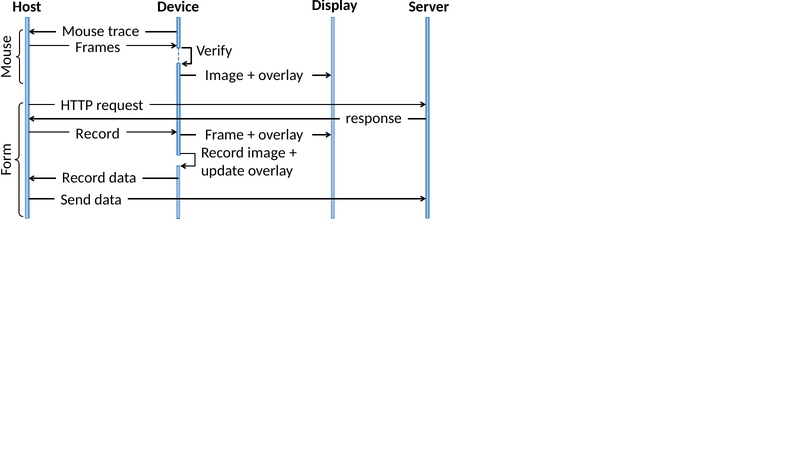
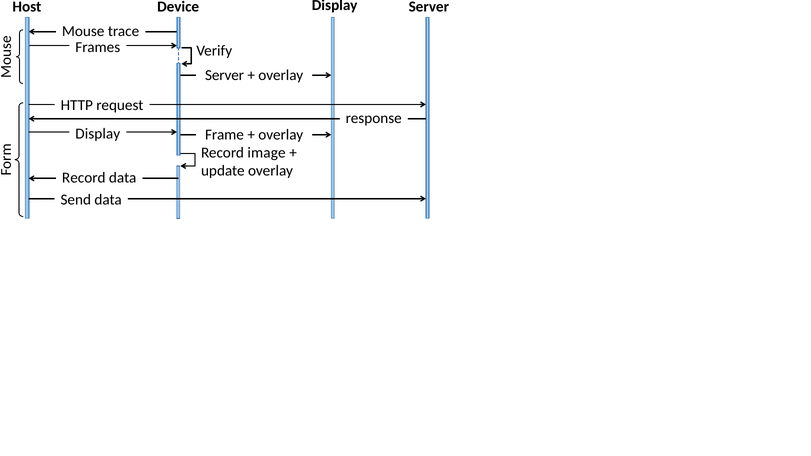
Image: Image -> Server (225, 75)
Record: Record -> Display (98, 134)
